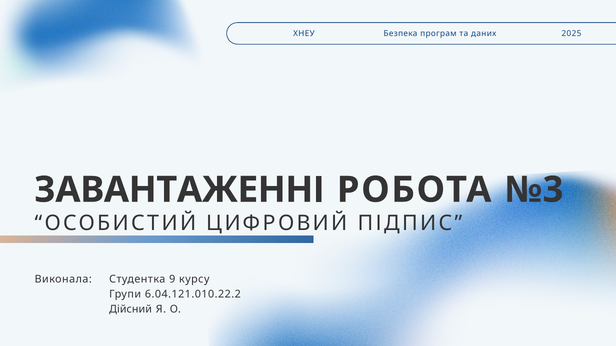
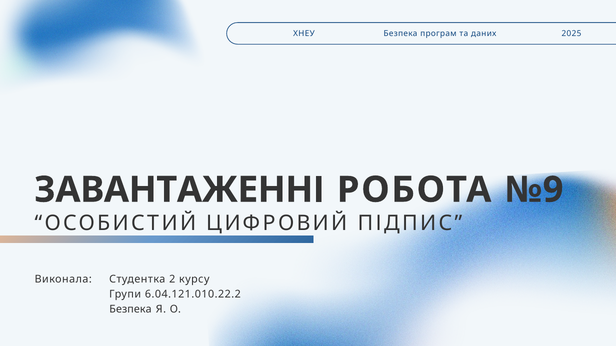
№3: №3 -> №9 (534, 190)
9: 9 -> 2 (172, 280)
Дійсний: Дійсний -> Безпека (131, 310)
